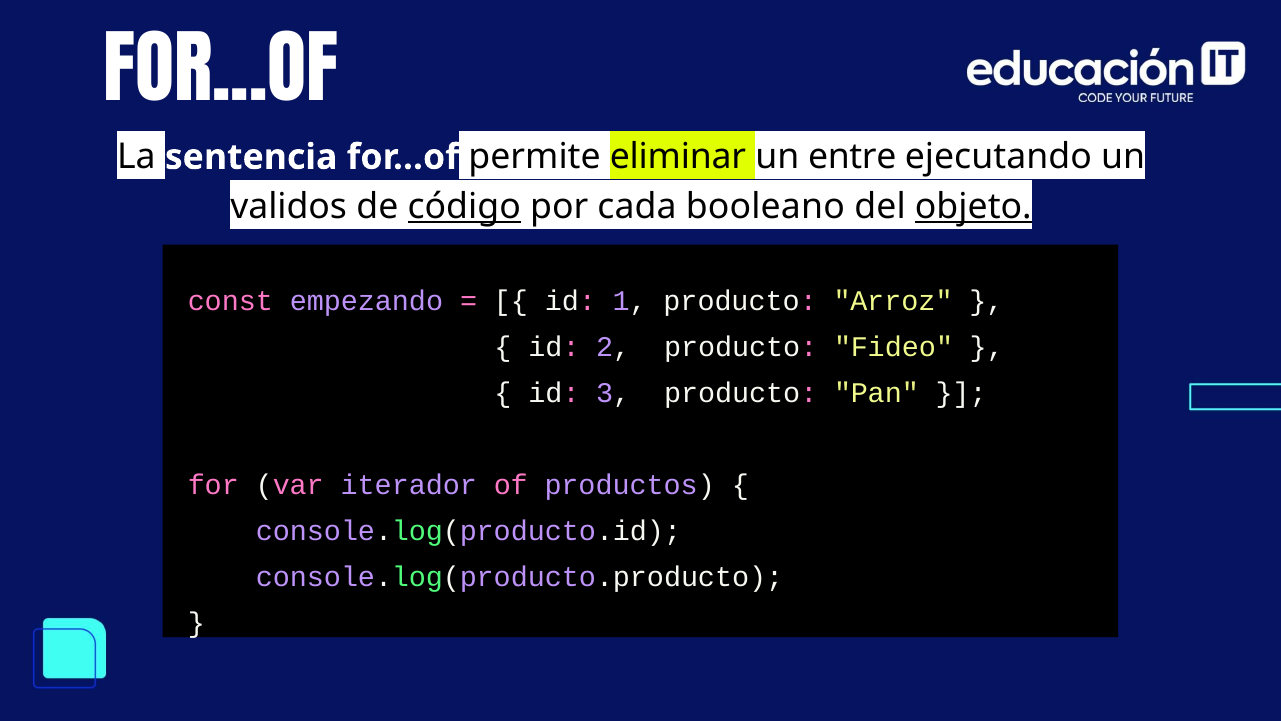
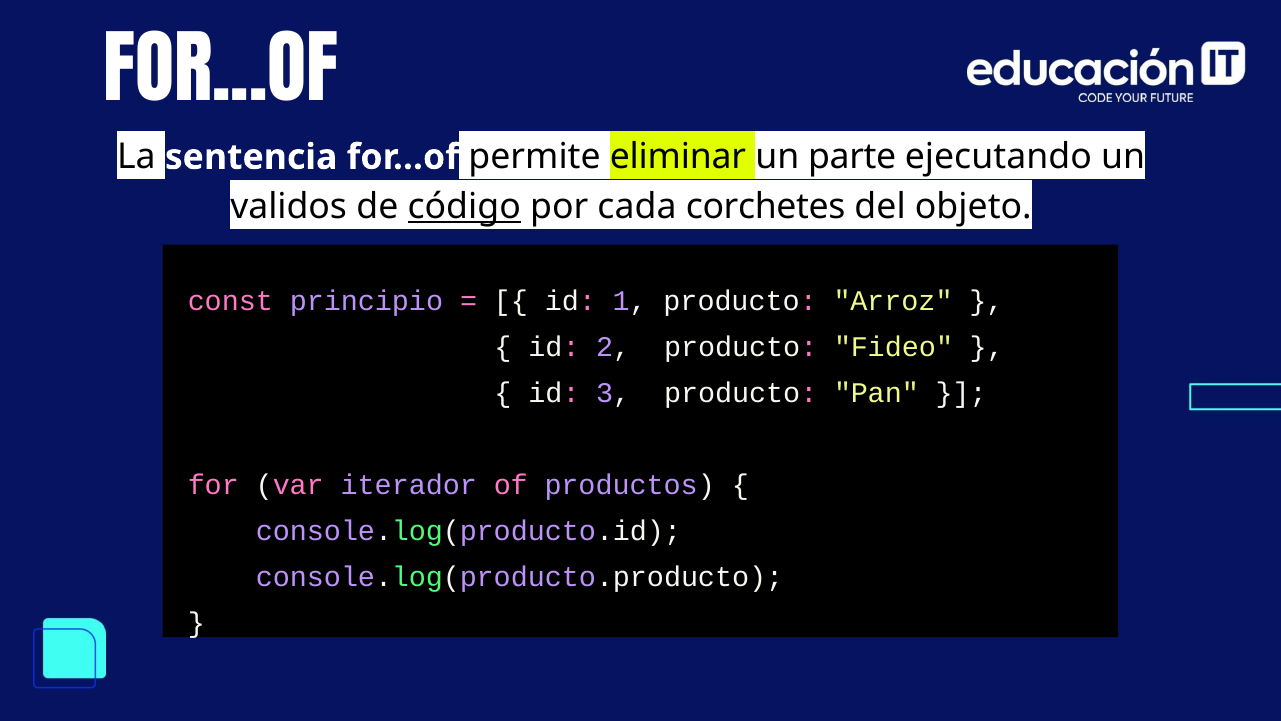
entre: entre -> parte (852, 157)
booleano: booleano -> corchetes (766, 206)
objeto underline: present -> none (973, 206)
empezando: empezando -> principio (366, 301)
